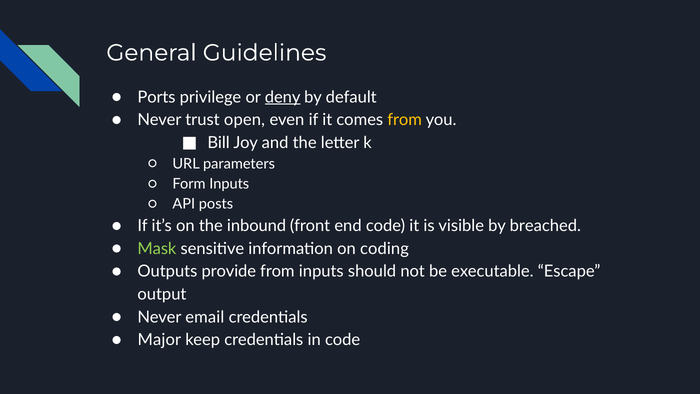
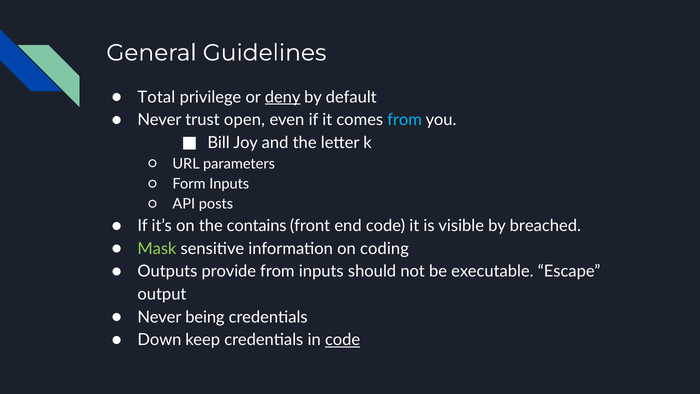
Ports: Ports -> Total (156, 97)
from colour: yellow -> light blue (405, 120)
inbound: inbound -> contains (257, 226)
email: email -> being (205, 317)
Major: Major -> Down (159, 340)
code underline: none -> present (343, 340)
